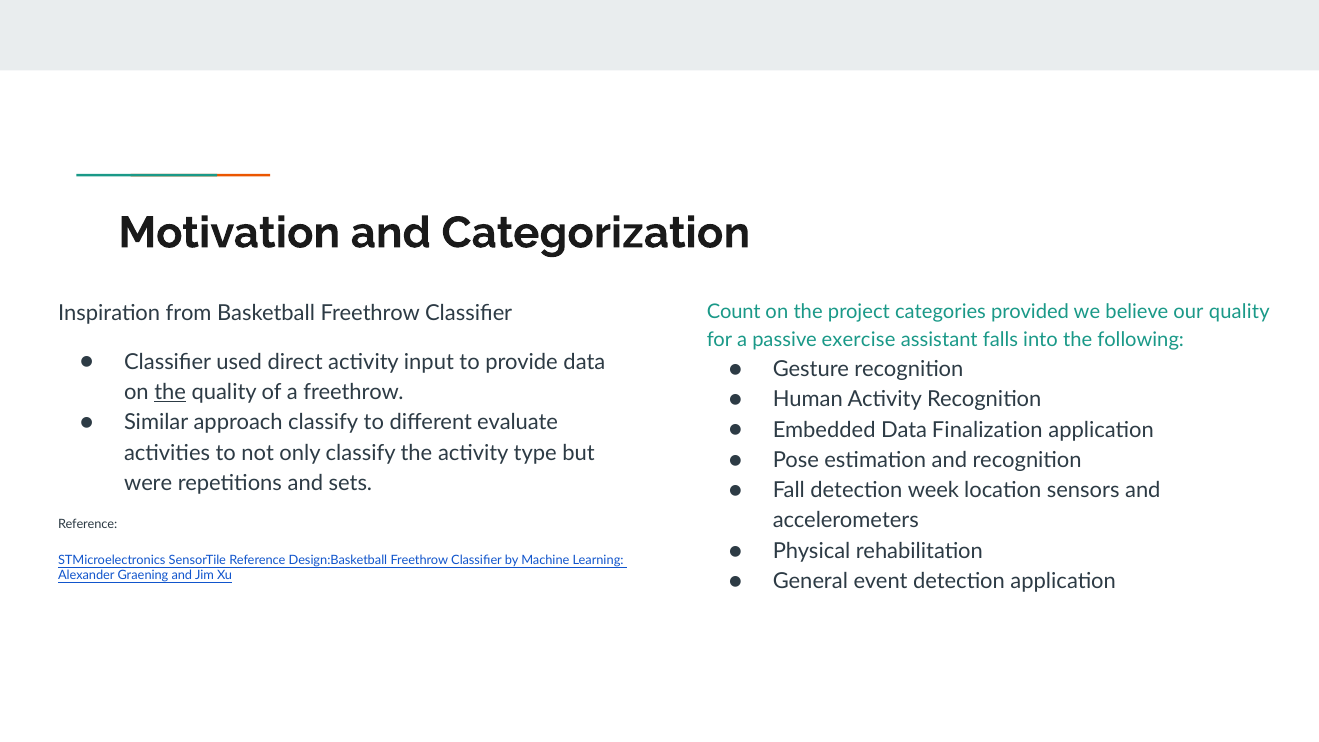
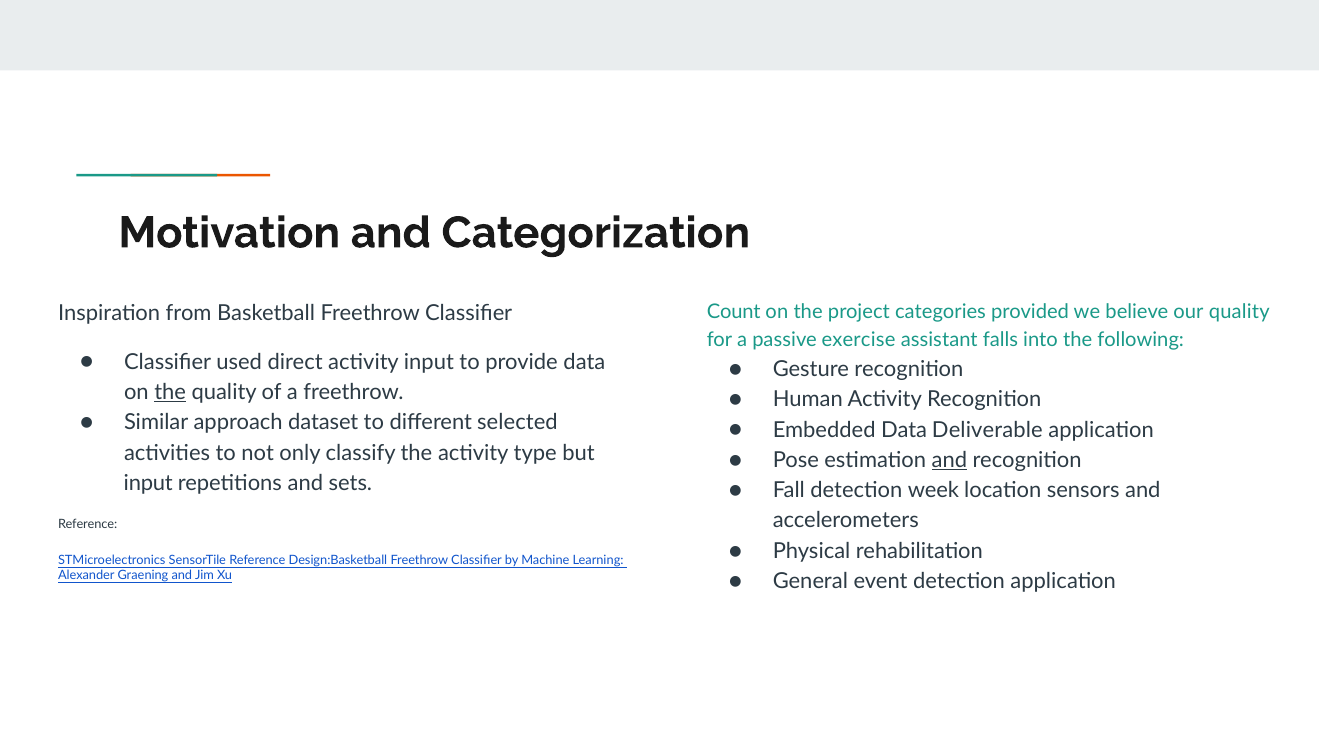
approach classify: classify -> dataset (323, 423)
evaluate: evaluate -> selected (517, 423)
Finalization: Finalization -> Deliverable (987, 430)
and underline: none -> present (949, 460)
were: were -> input (148, 483)
